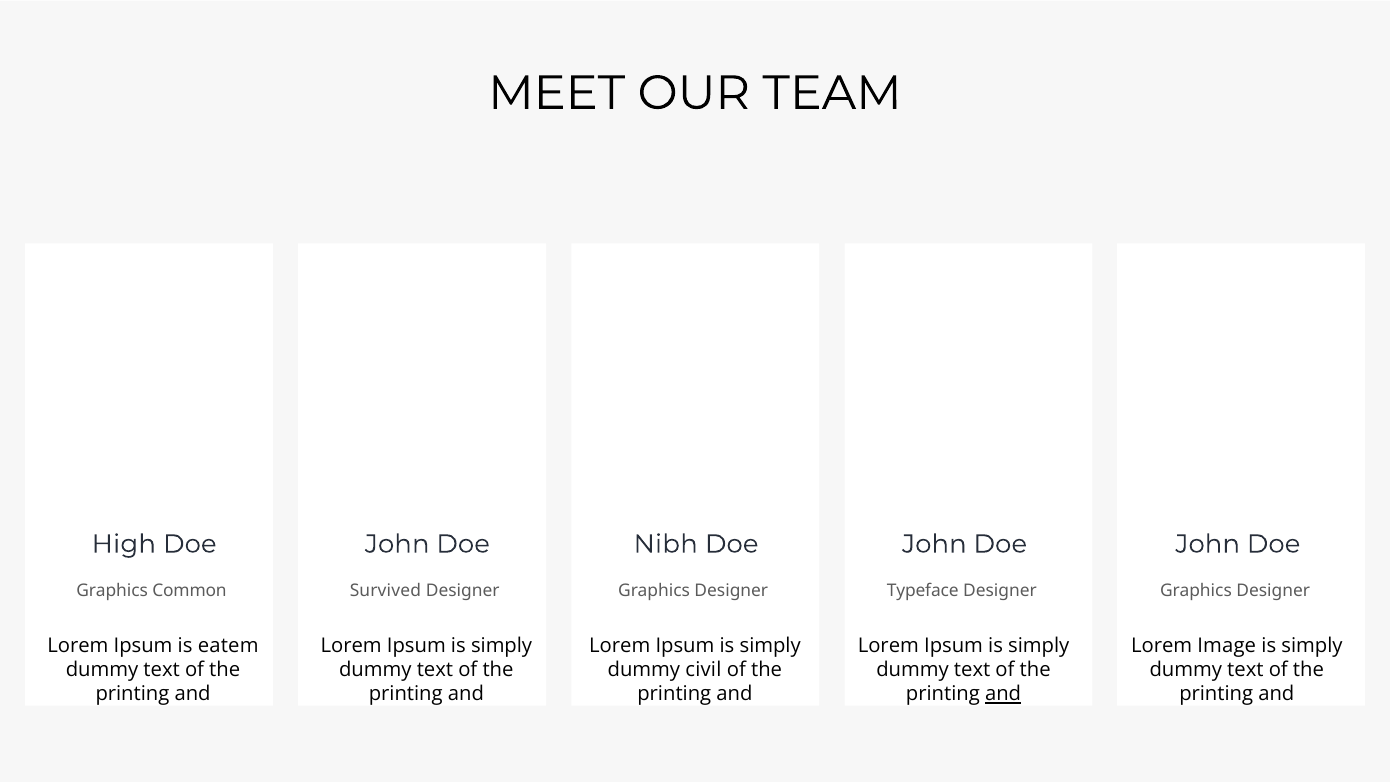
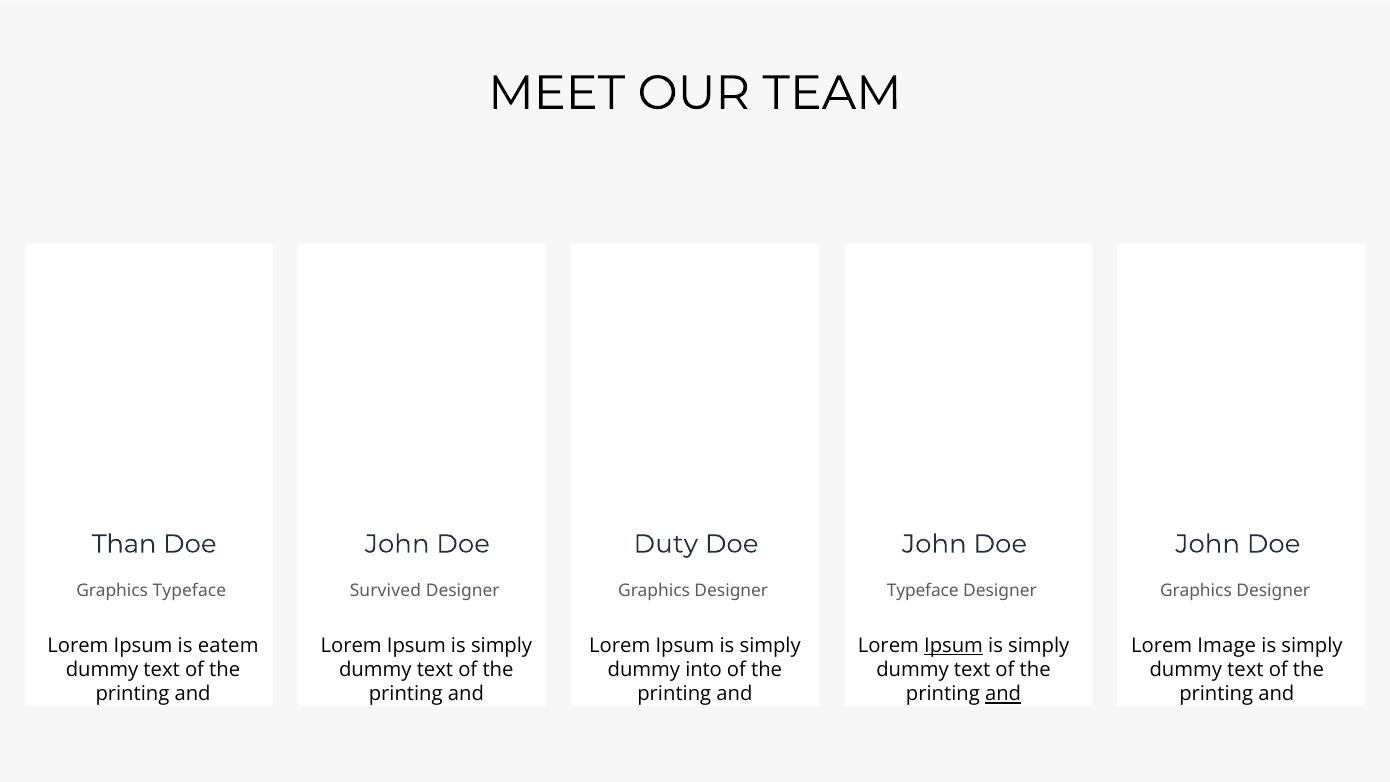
High: High -> Than (124, 544)
Nibh: Nibh -> Duty (666, 544)
Graphics Common: Common -> Typeface (189, 591)
Ipsum underline: none -> present (954, 645)
civil: civil -> into (704, 670)
